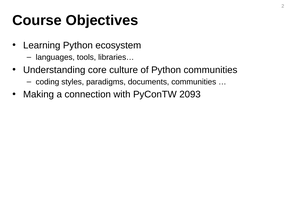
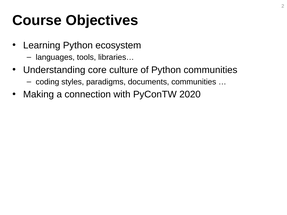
2093: 2093 -> 2020 (190, 95)
